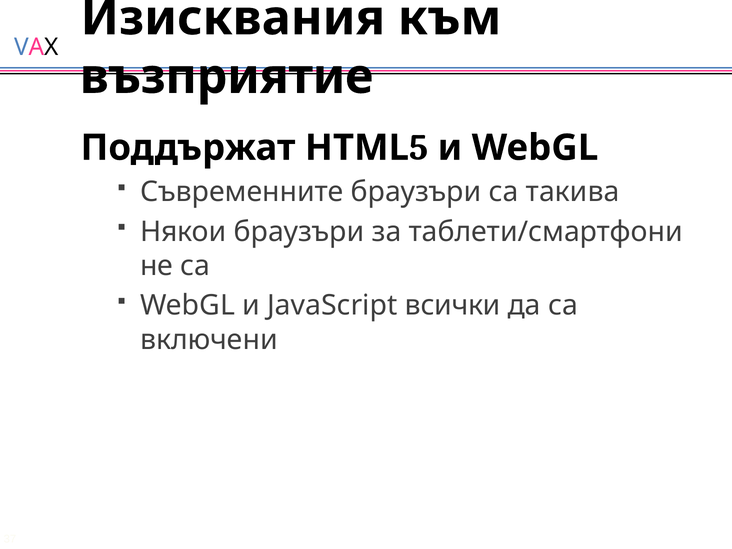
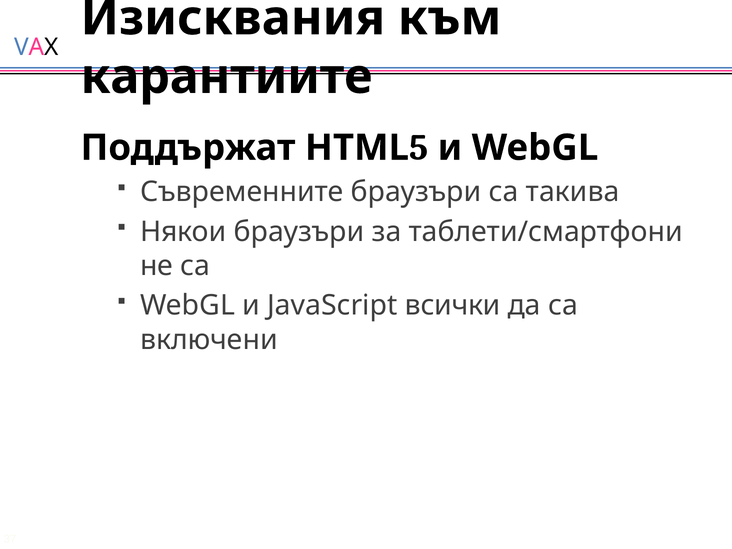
възприятие: възприятие -> карантиите (227, 77)
